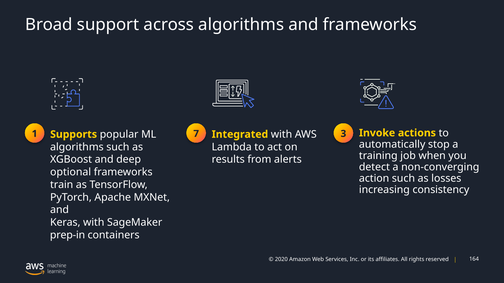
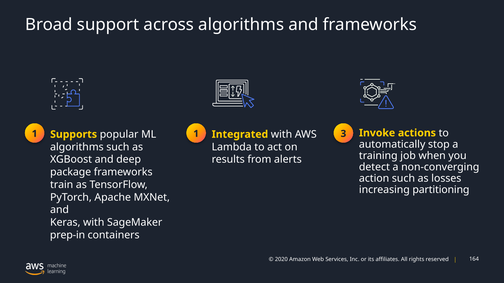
1 7: 7 -> 1 (196, 134)
optional: optional -> package (71, 172)
consistency: consistency -> partitioning (441, 190)
